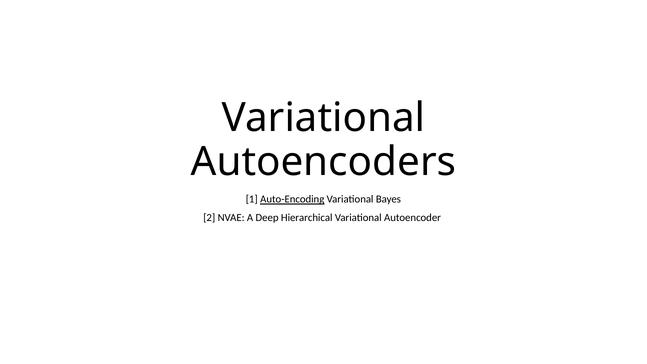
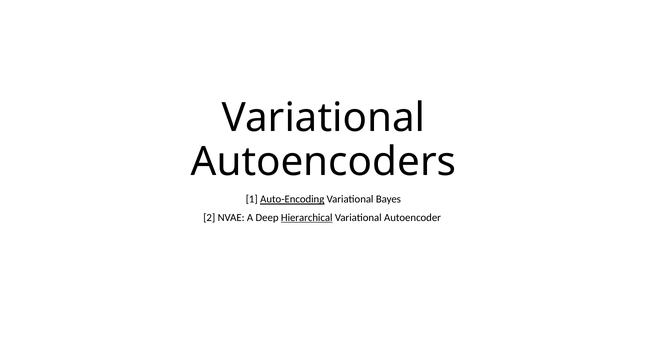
Hierarchical underline: none -> present (307, 218)
